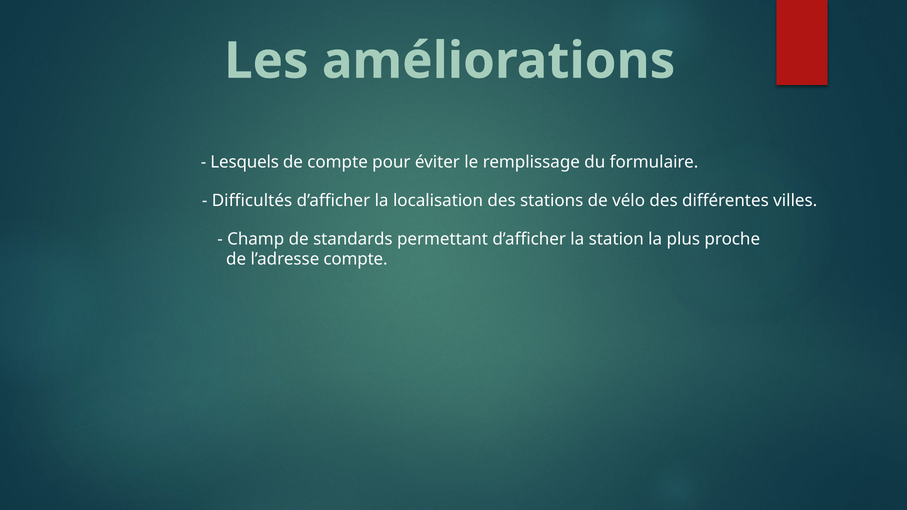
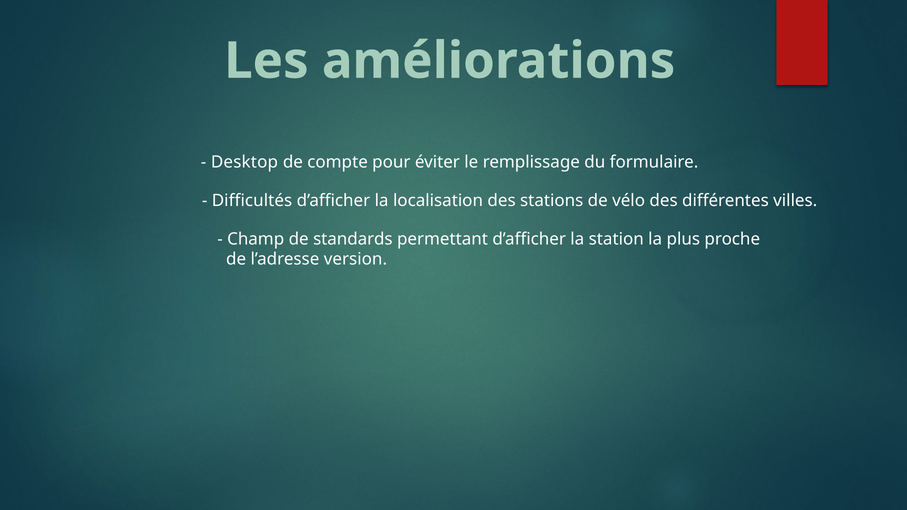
Lesquels: Lesquels -> Desktop (244, 162)
l’adresse compte: compte -> version (355, 259)
